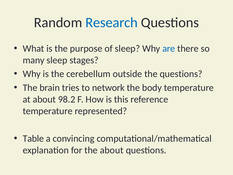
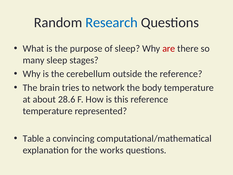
are colour: blue -> red (169, 48)
the questions: questions -> reference (181, 74)
98.2: 98.2 -> 28.6 (67, 99)
the about: about -> works (112, 150)
